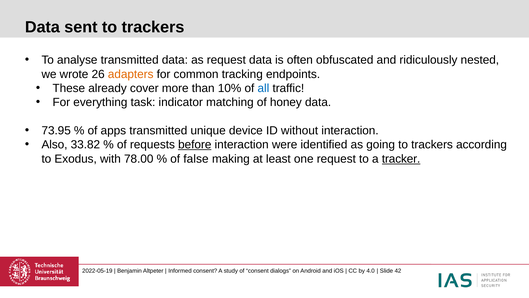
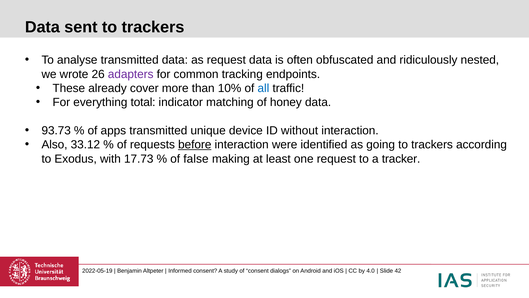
adapters colour: orange -> purple (131, 74)
task: task -> total (143, 102)
73.95: 73.95 -> 93.73 (56, 130)
33.82: 33.82 -> 33.12 (85, 145)
78.00: 78.00 -> 17.73 (139, 159)
tracker underline: present -> none (401, 159)
